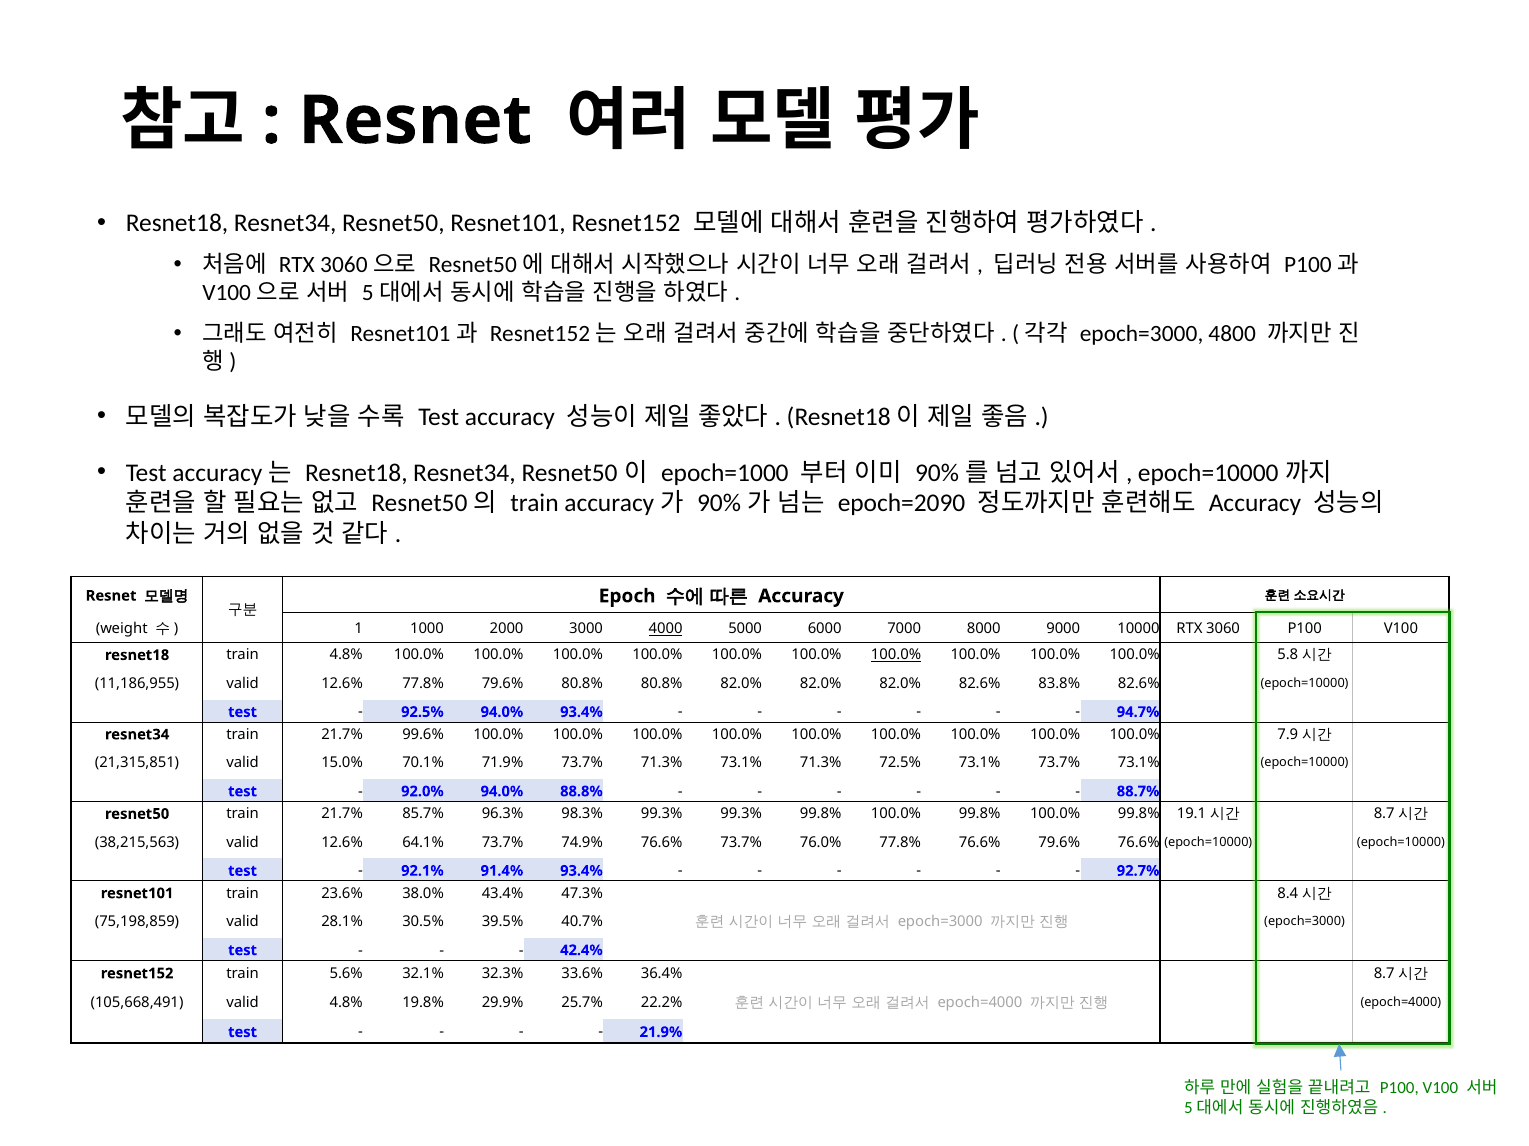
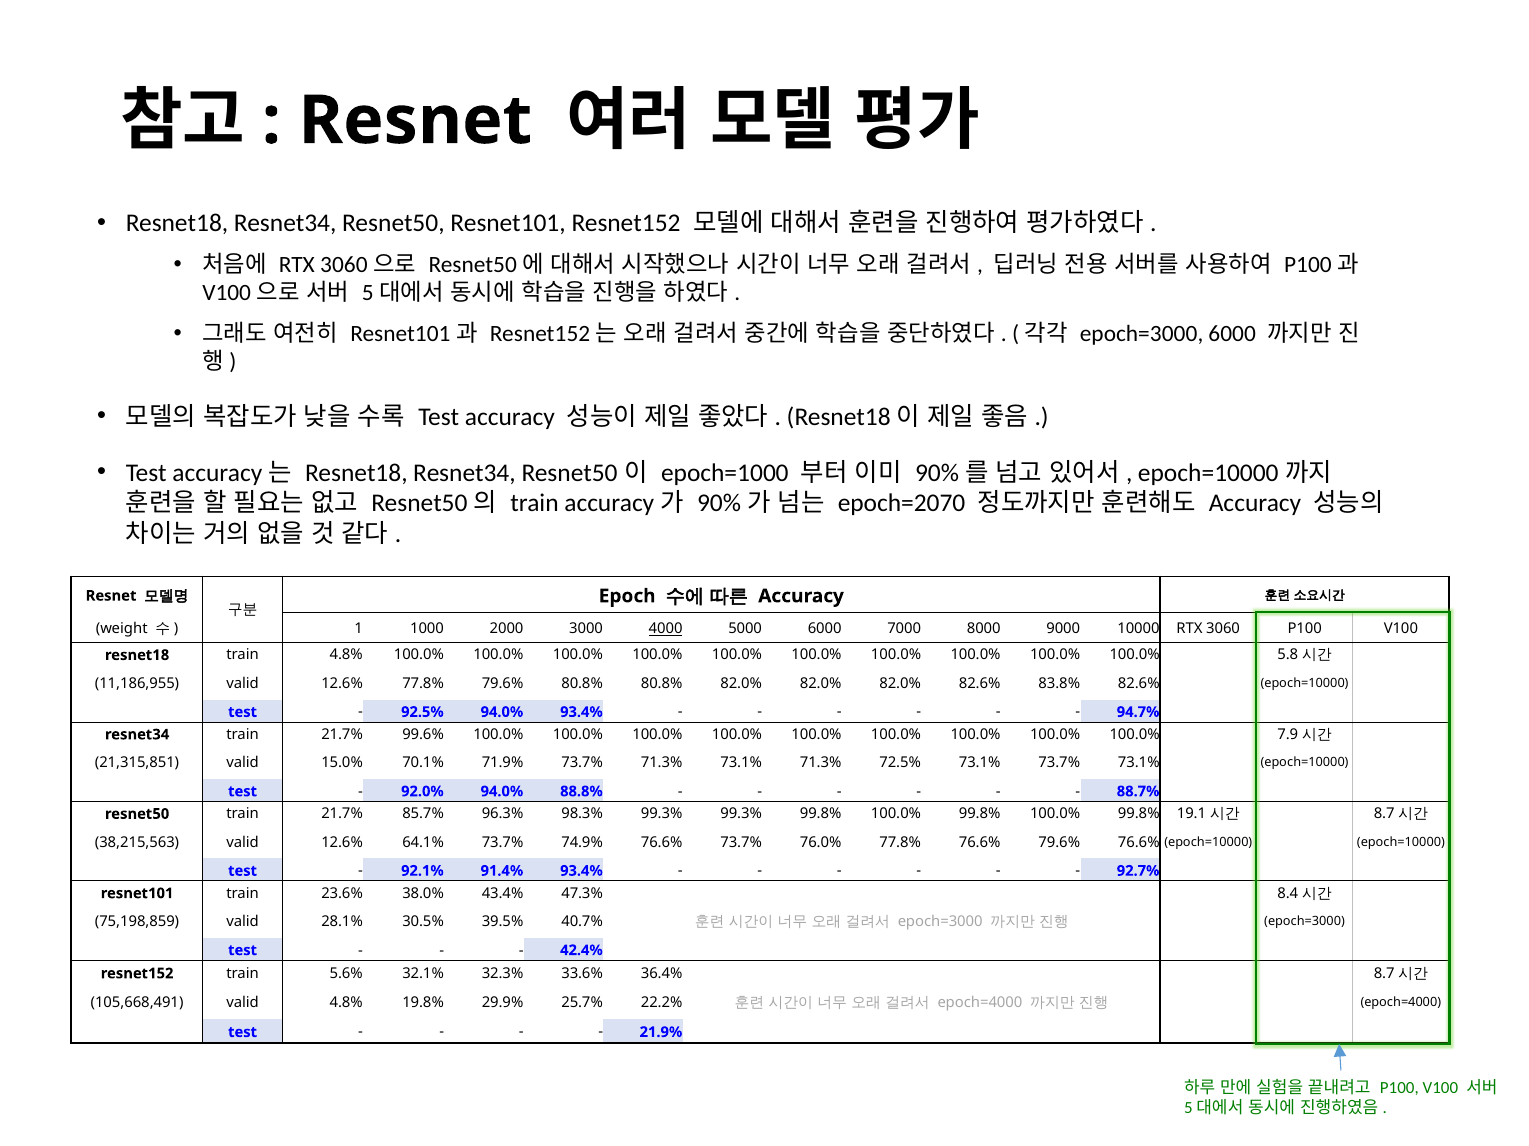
epoch=3000 4800: 4800 -> 6000 (1232, 334)
epoch=2090: epoch=2090 -> epoch=2070 (902, 504)
100.0% underline: present -> none (896, 656)
